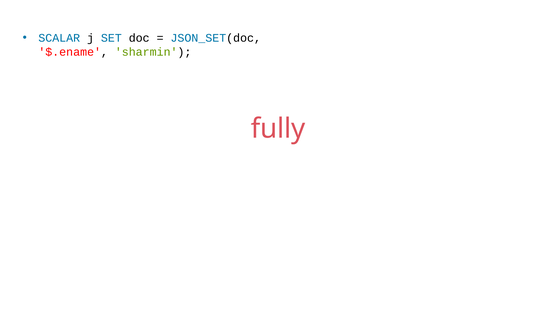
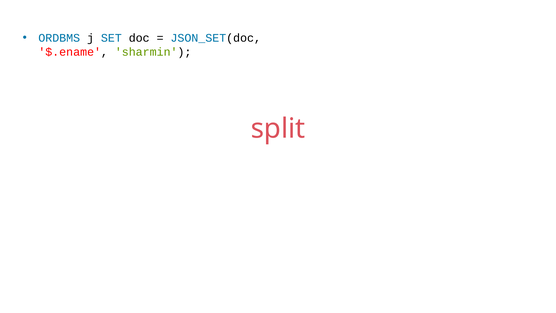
SCALAR: SCALAR -> ORDBMS (59, 38)
fully: fully -> split (278, 128)
